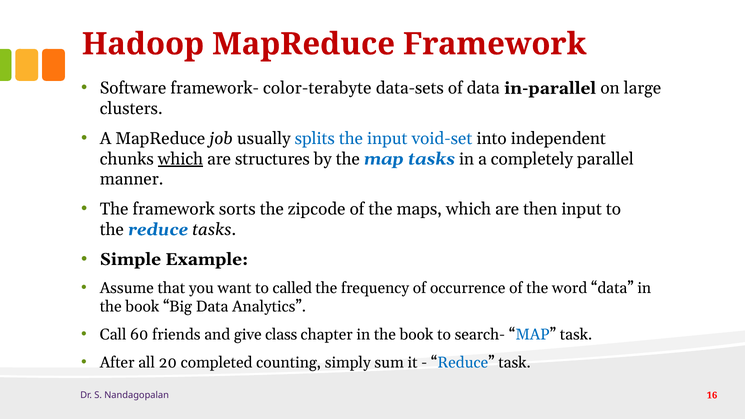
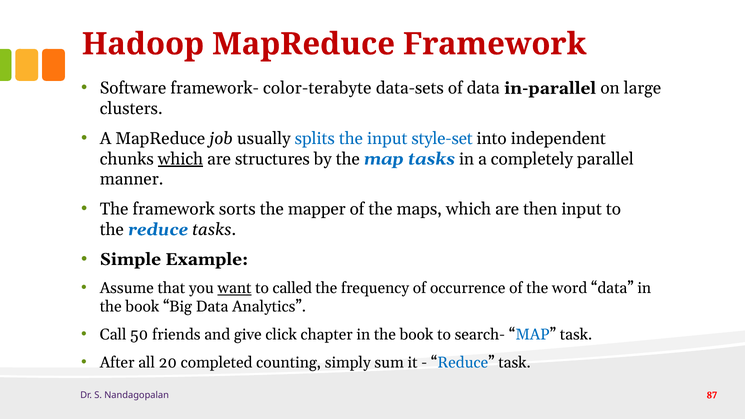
void-set: void-set -> style-set (442, 139)
zipcode: zipcode -> mapper (317, 209)
want underline: none -> present (235, 288)
60: 60 -> 50 (139, 335)
class: class -> click (281, 335)
16: 16 -> 87 (712, 395)
